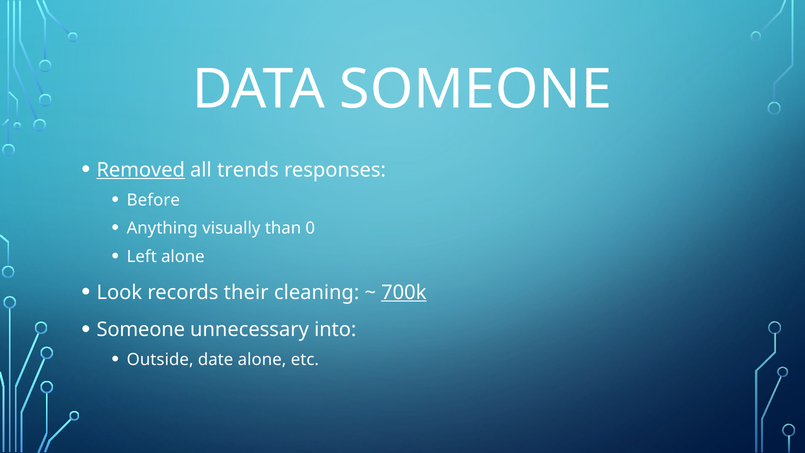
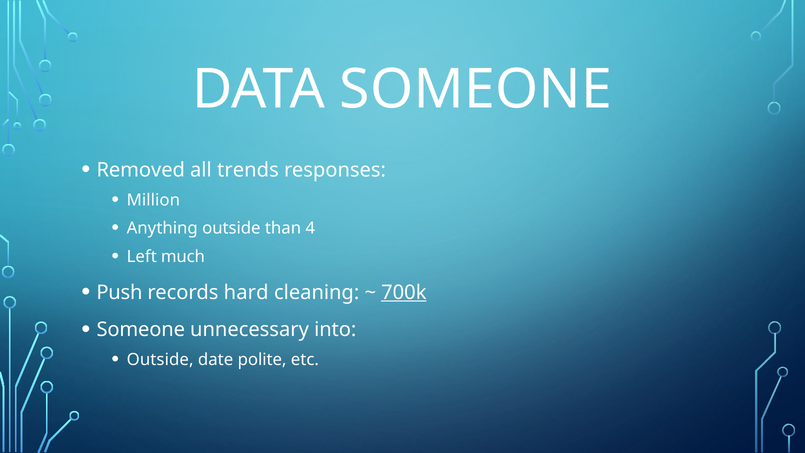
Removed underline: present -> none (141, 170)
Before: Before -> Million (153, 200)
Anything visually: visually -> outside (231, 228)
0: 0 -> 4 (310, 228)
Left alone: alone -> much (183, 257)
Look: Look -> Push (119, 292)
their: their -> hard (246, 292)
date alone: alone -> polite (262, 360)
